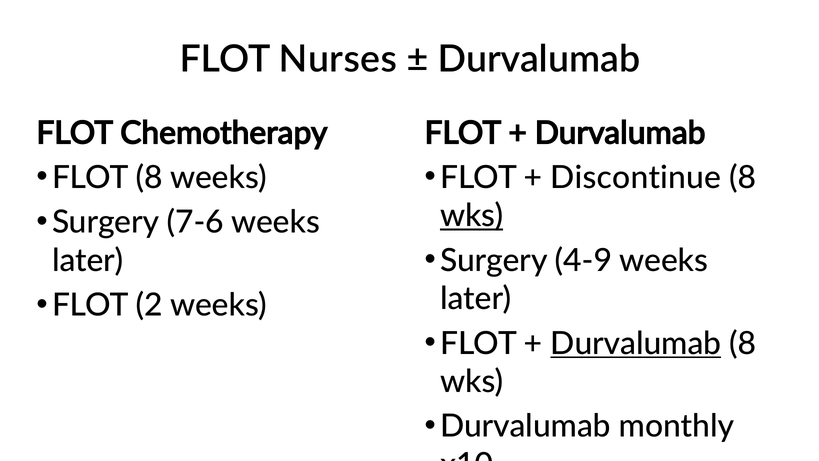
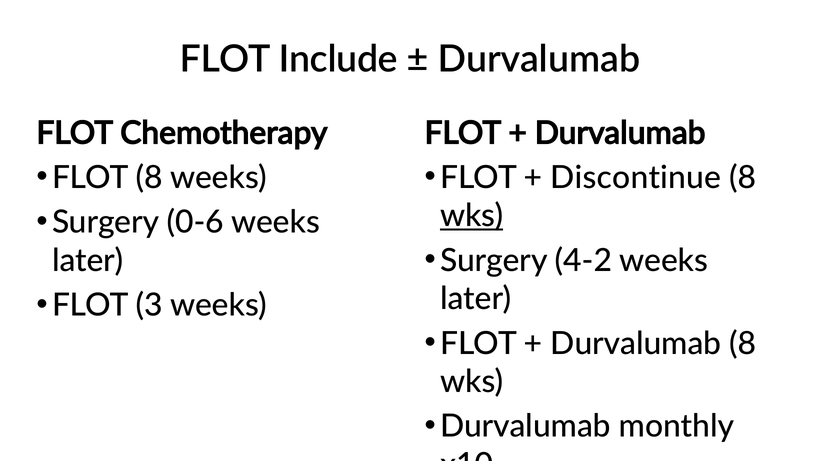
Nurses: Nurses -> Include (338, 59)
7-6: 7-6 -> 0-6 (195, 222)
4-9: 4-9 -> 4-2 (583, 260)
2: 2 -> 3 (149, 305)
Durvalumab underline: present -> none (636, 343)
